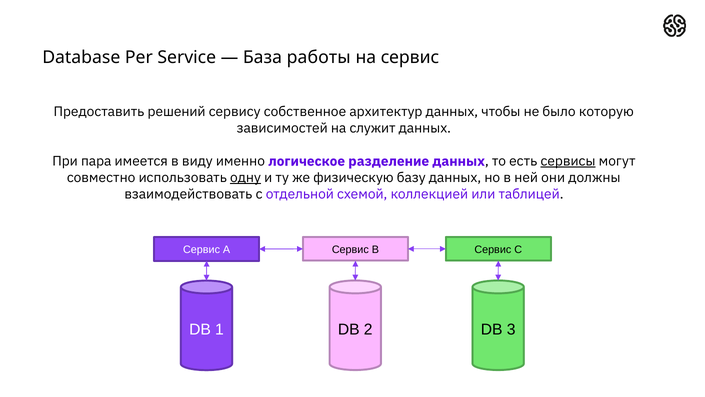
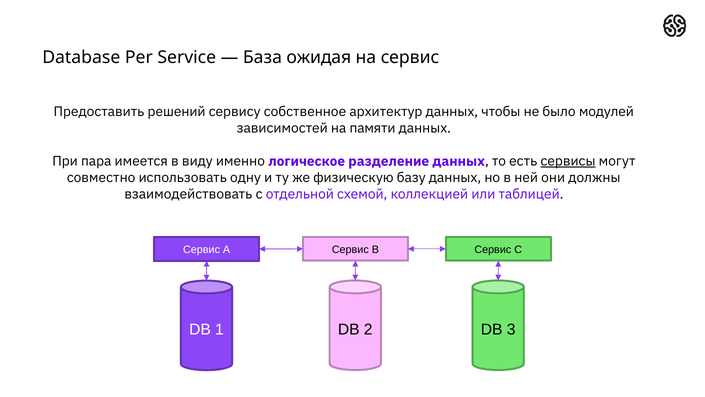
работы: работы -> ожидая (319, 57)
которую: которую -> модулей (606, 112)
служит: служит -> памяти (373, 128)
одну underline: present -> none (245, 178)
